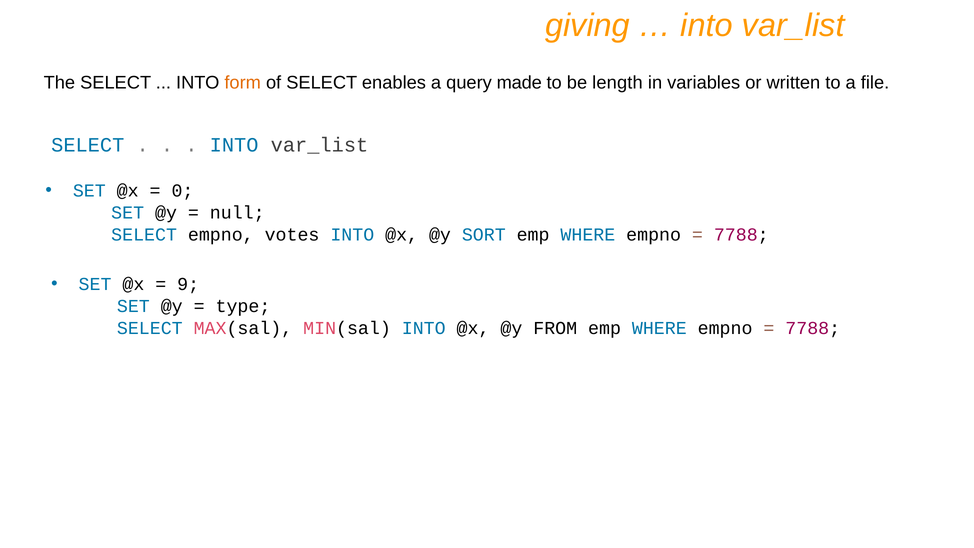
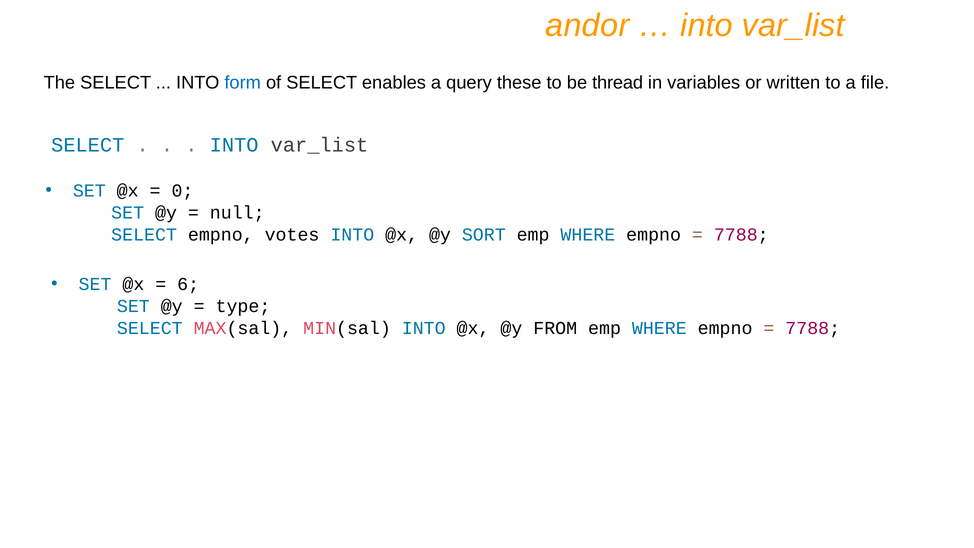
giving: giving -> andor (587, 25)
form colour: orange -> blue (243, 83)
made: made -> these (519, 83)
length: length -> thread (618, 83)
9: 9 -> 6 (188, 284)
